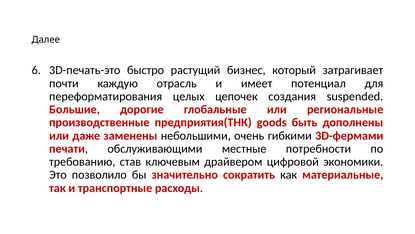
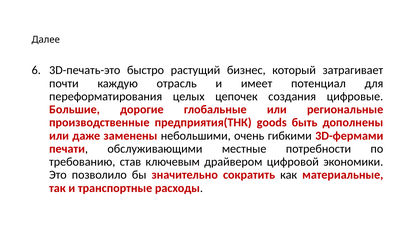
suspended: suspended -> цифровые (355, 96)
